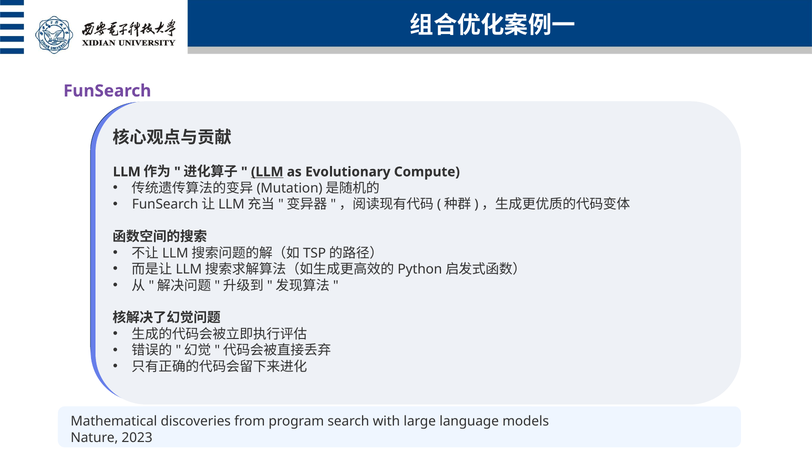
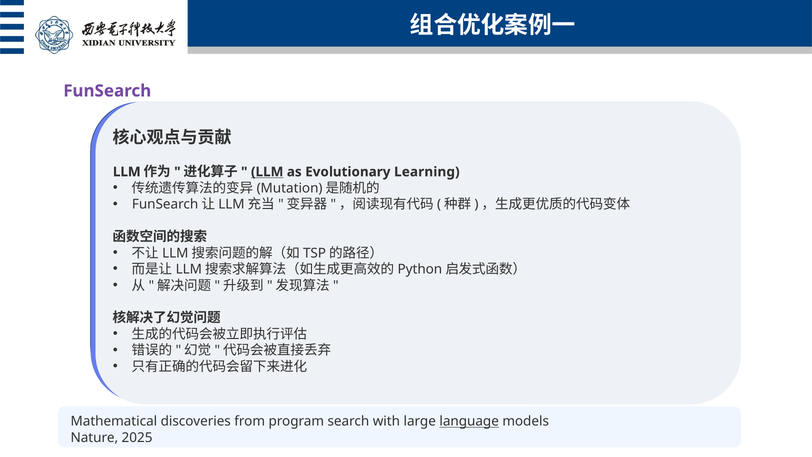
Compute: Compute -> Learning (427, 172)
language underline: none -> present (469, 421)
2023: 2023 -> 2025 (137, 438)
